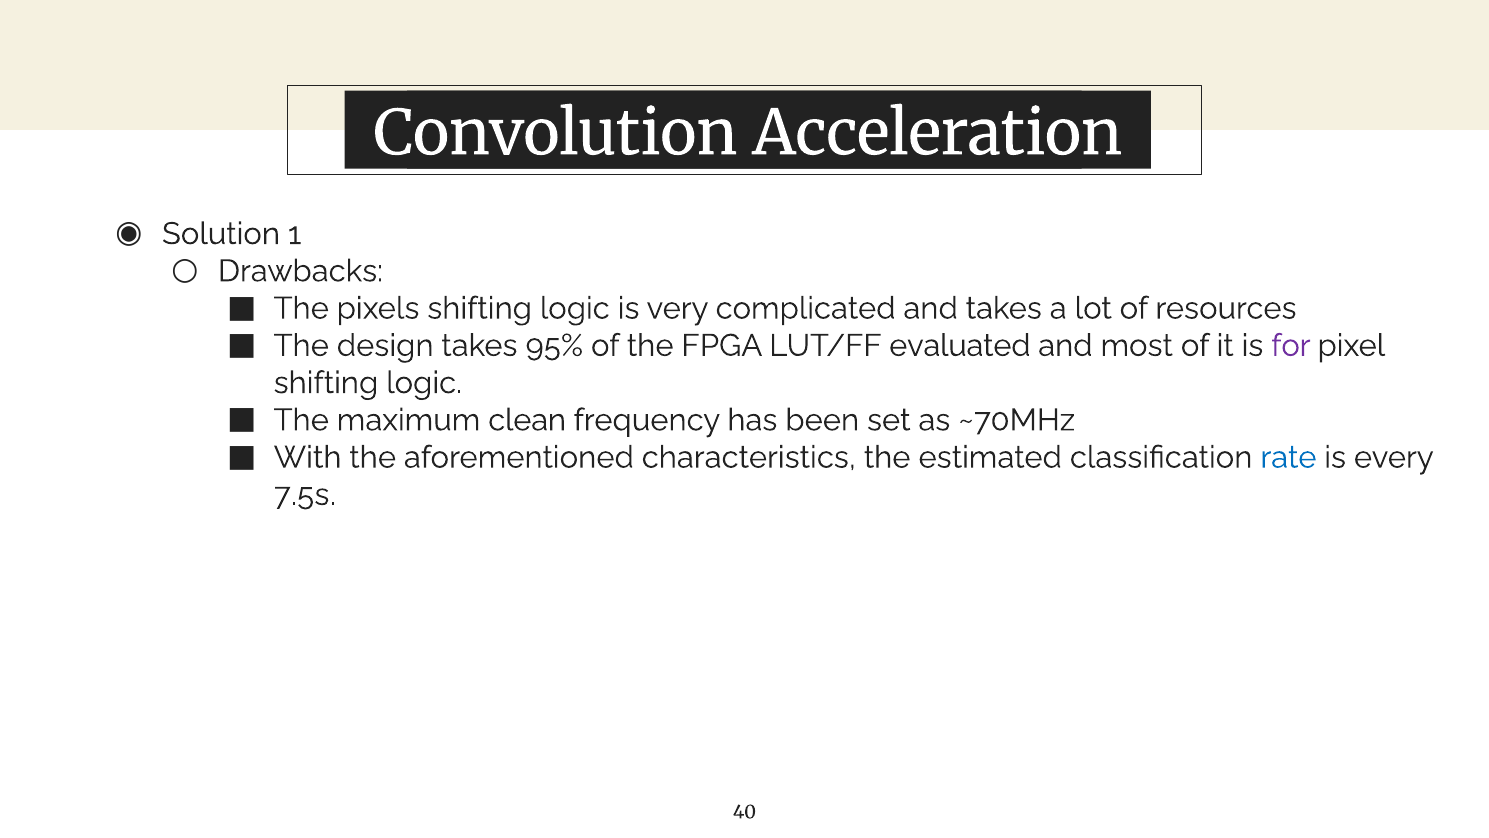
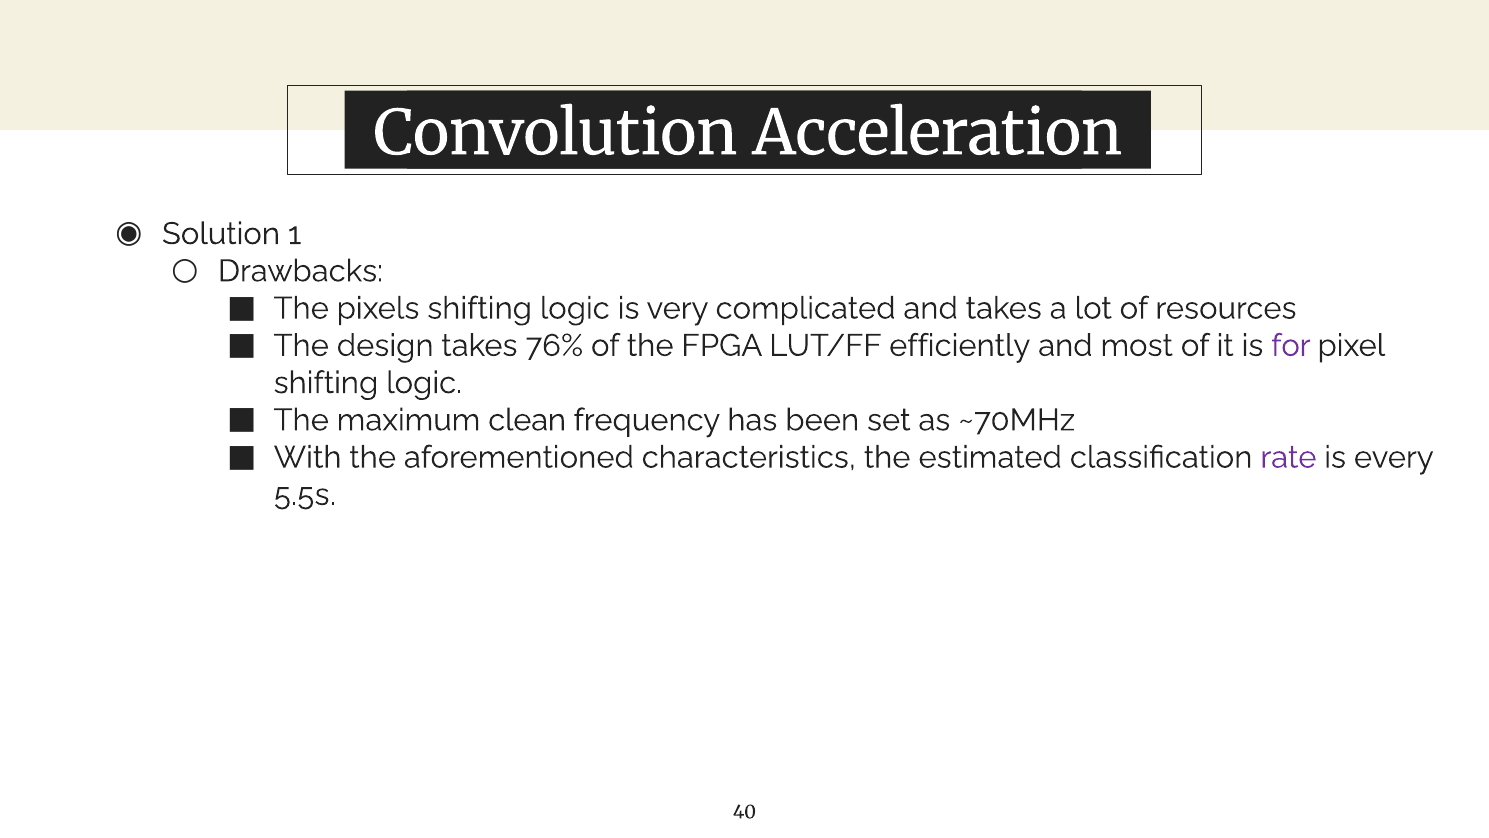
95%: 95% -> 76% (554, 345)
evaluated: evaluated -> efficiently (960, 345)
rate colour: blue -> purple (1288, 457)
7.5s: 7.5s -> 5.5s (305, 494)
